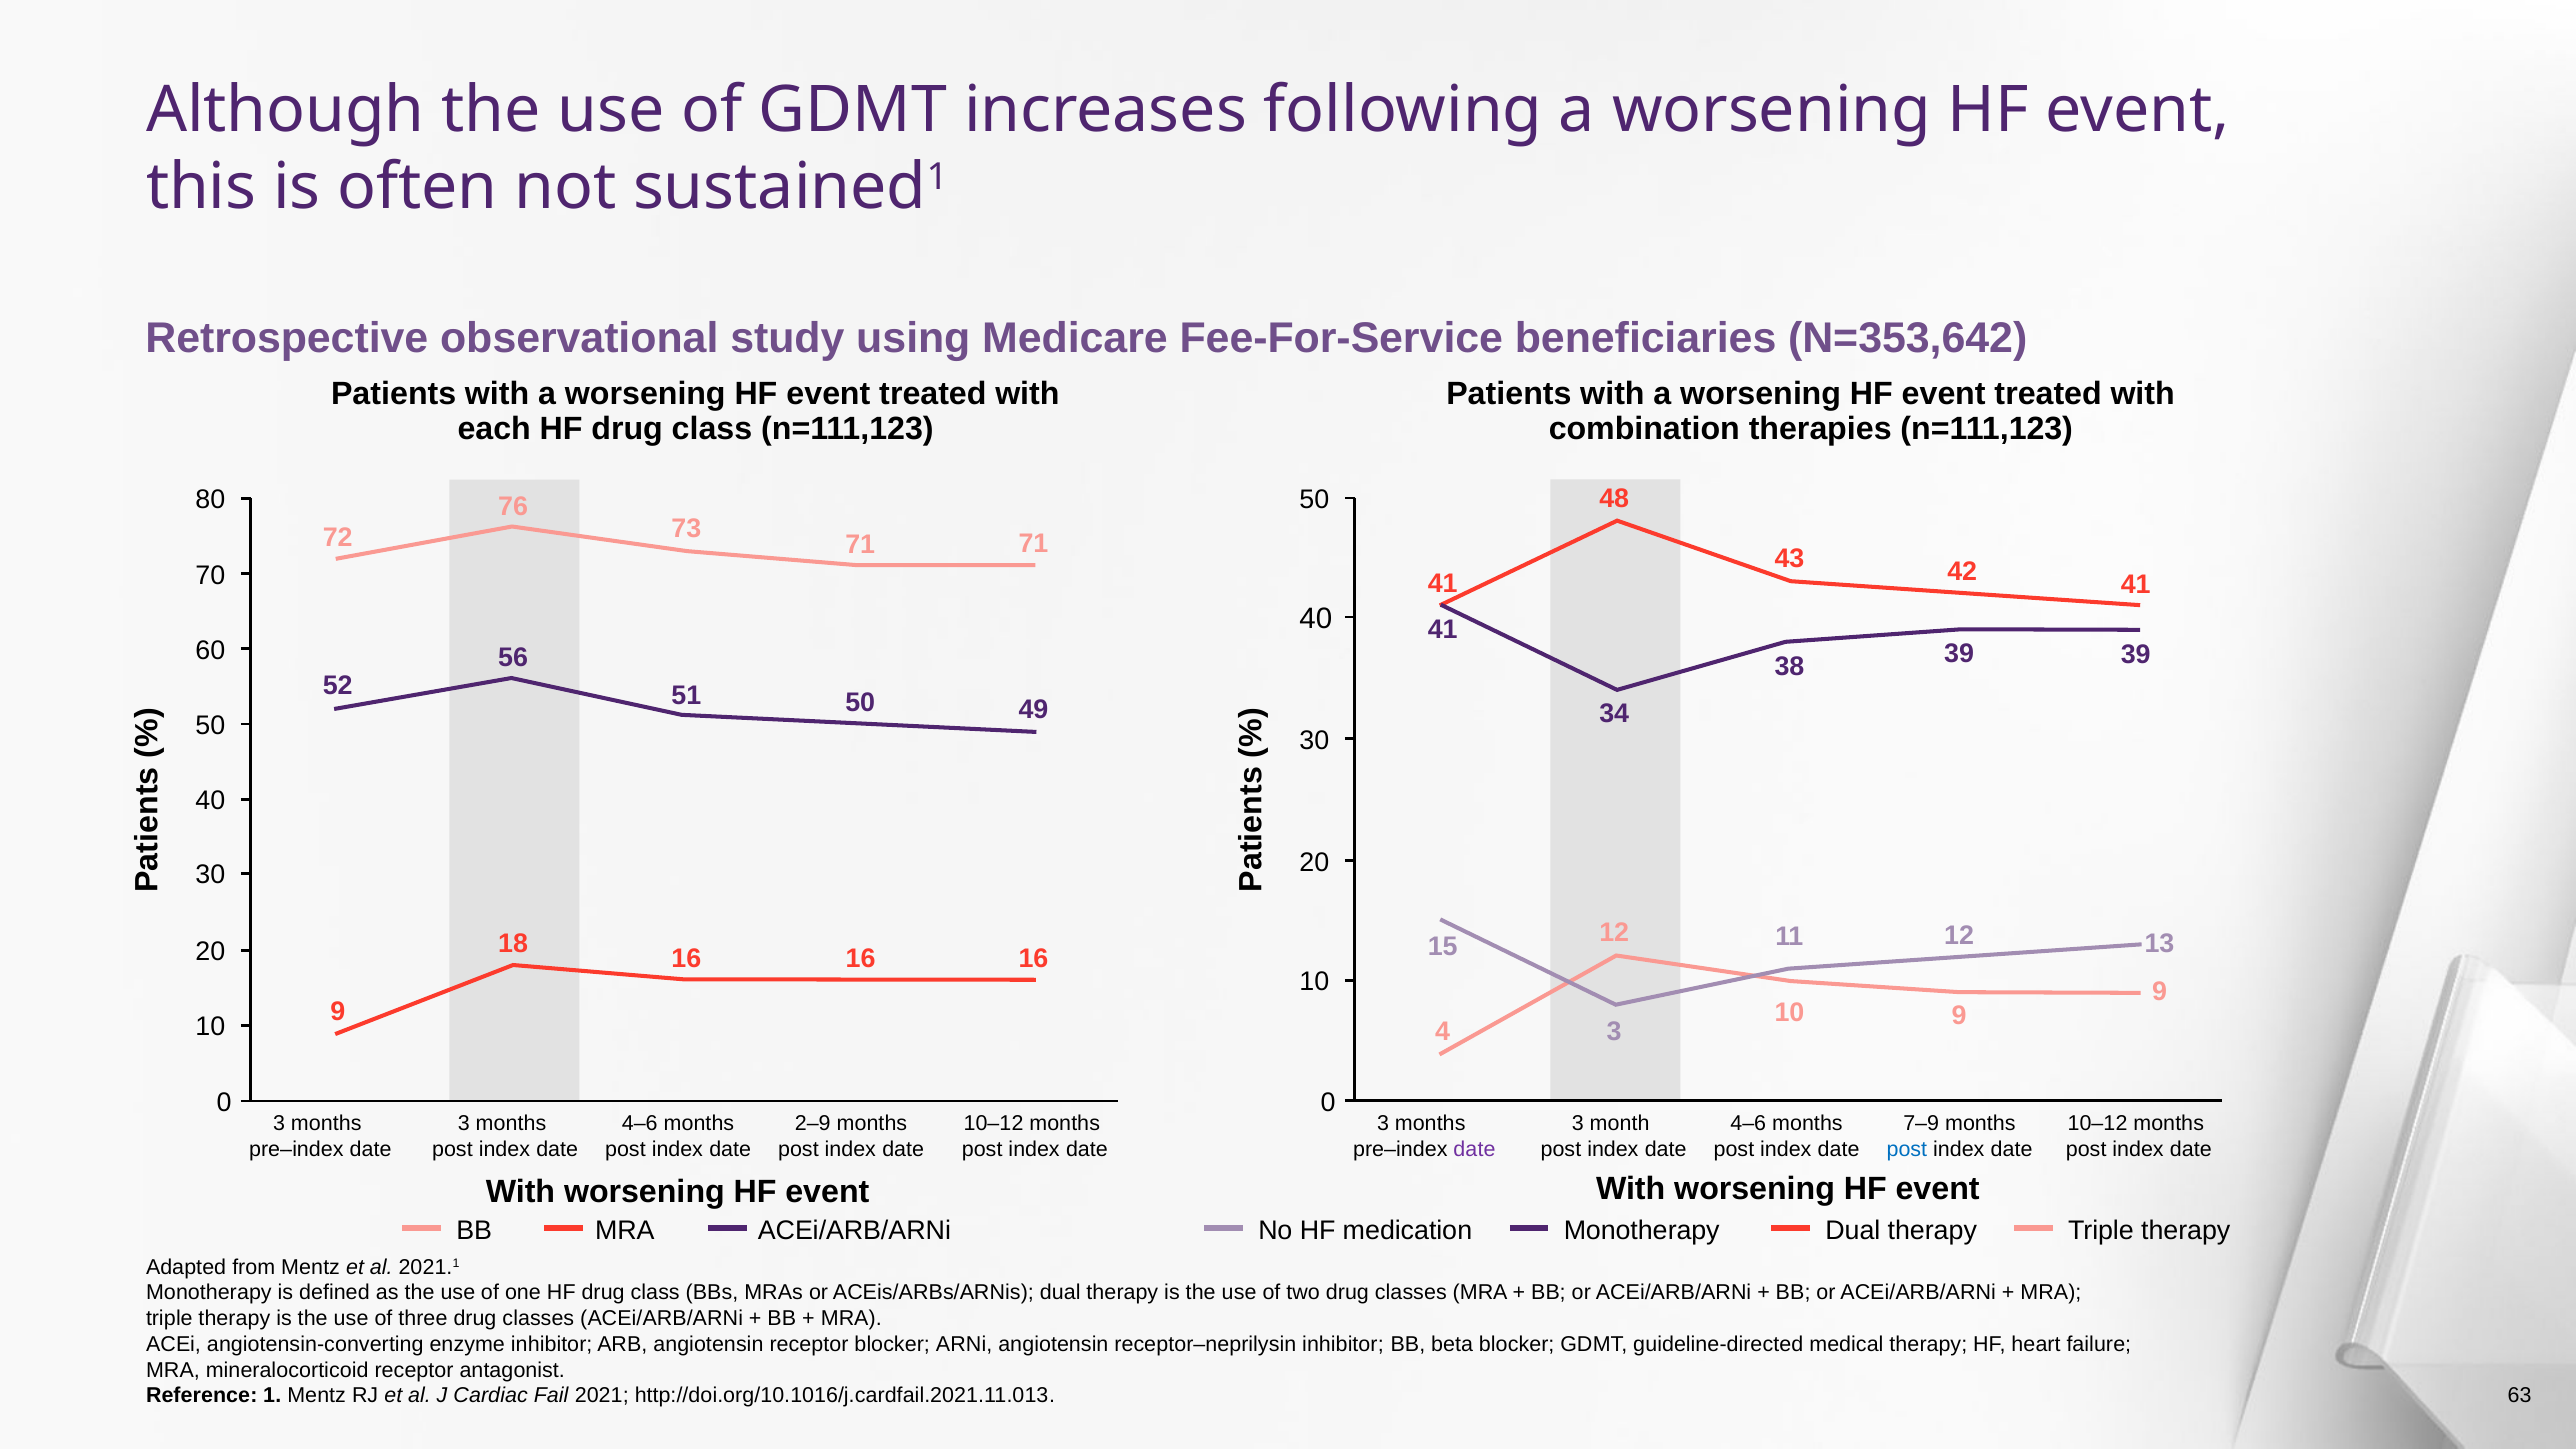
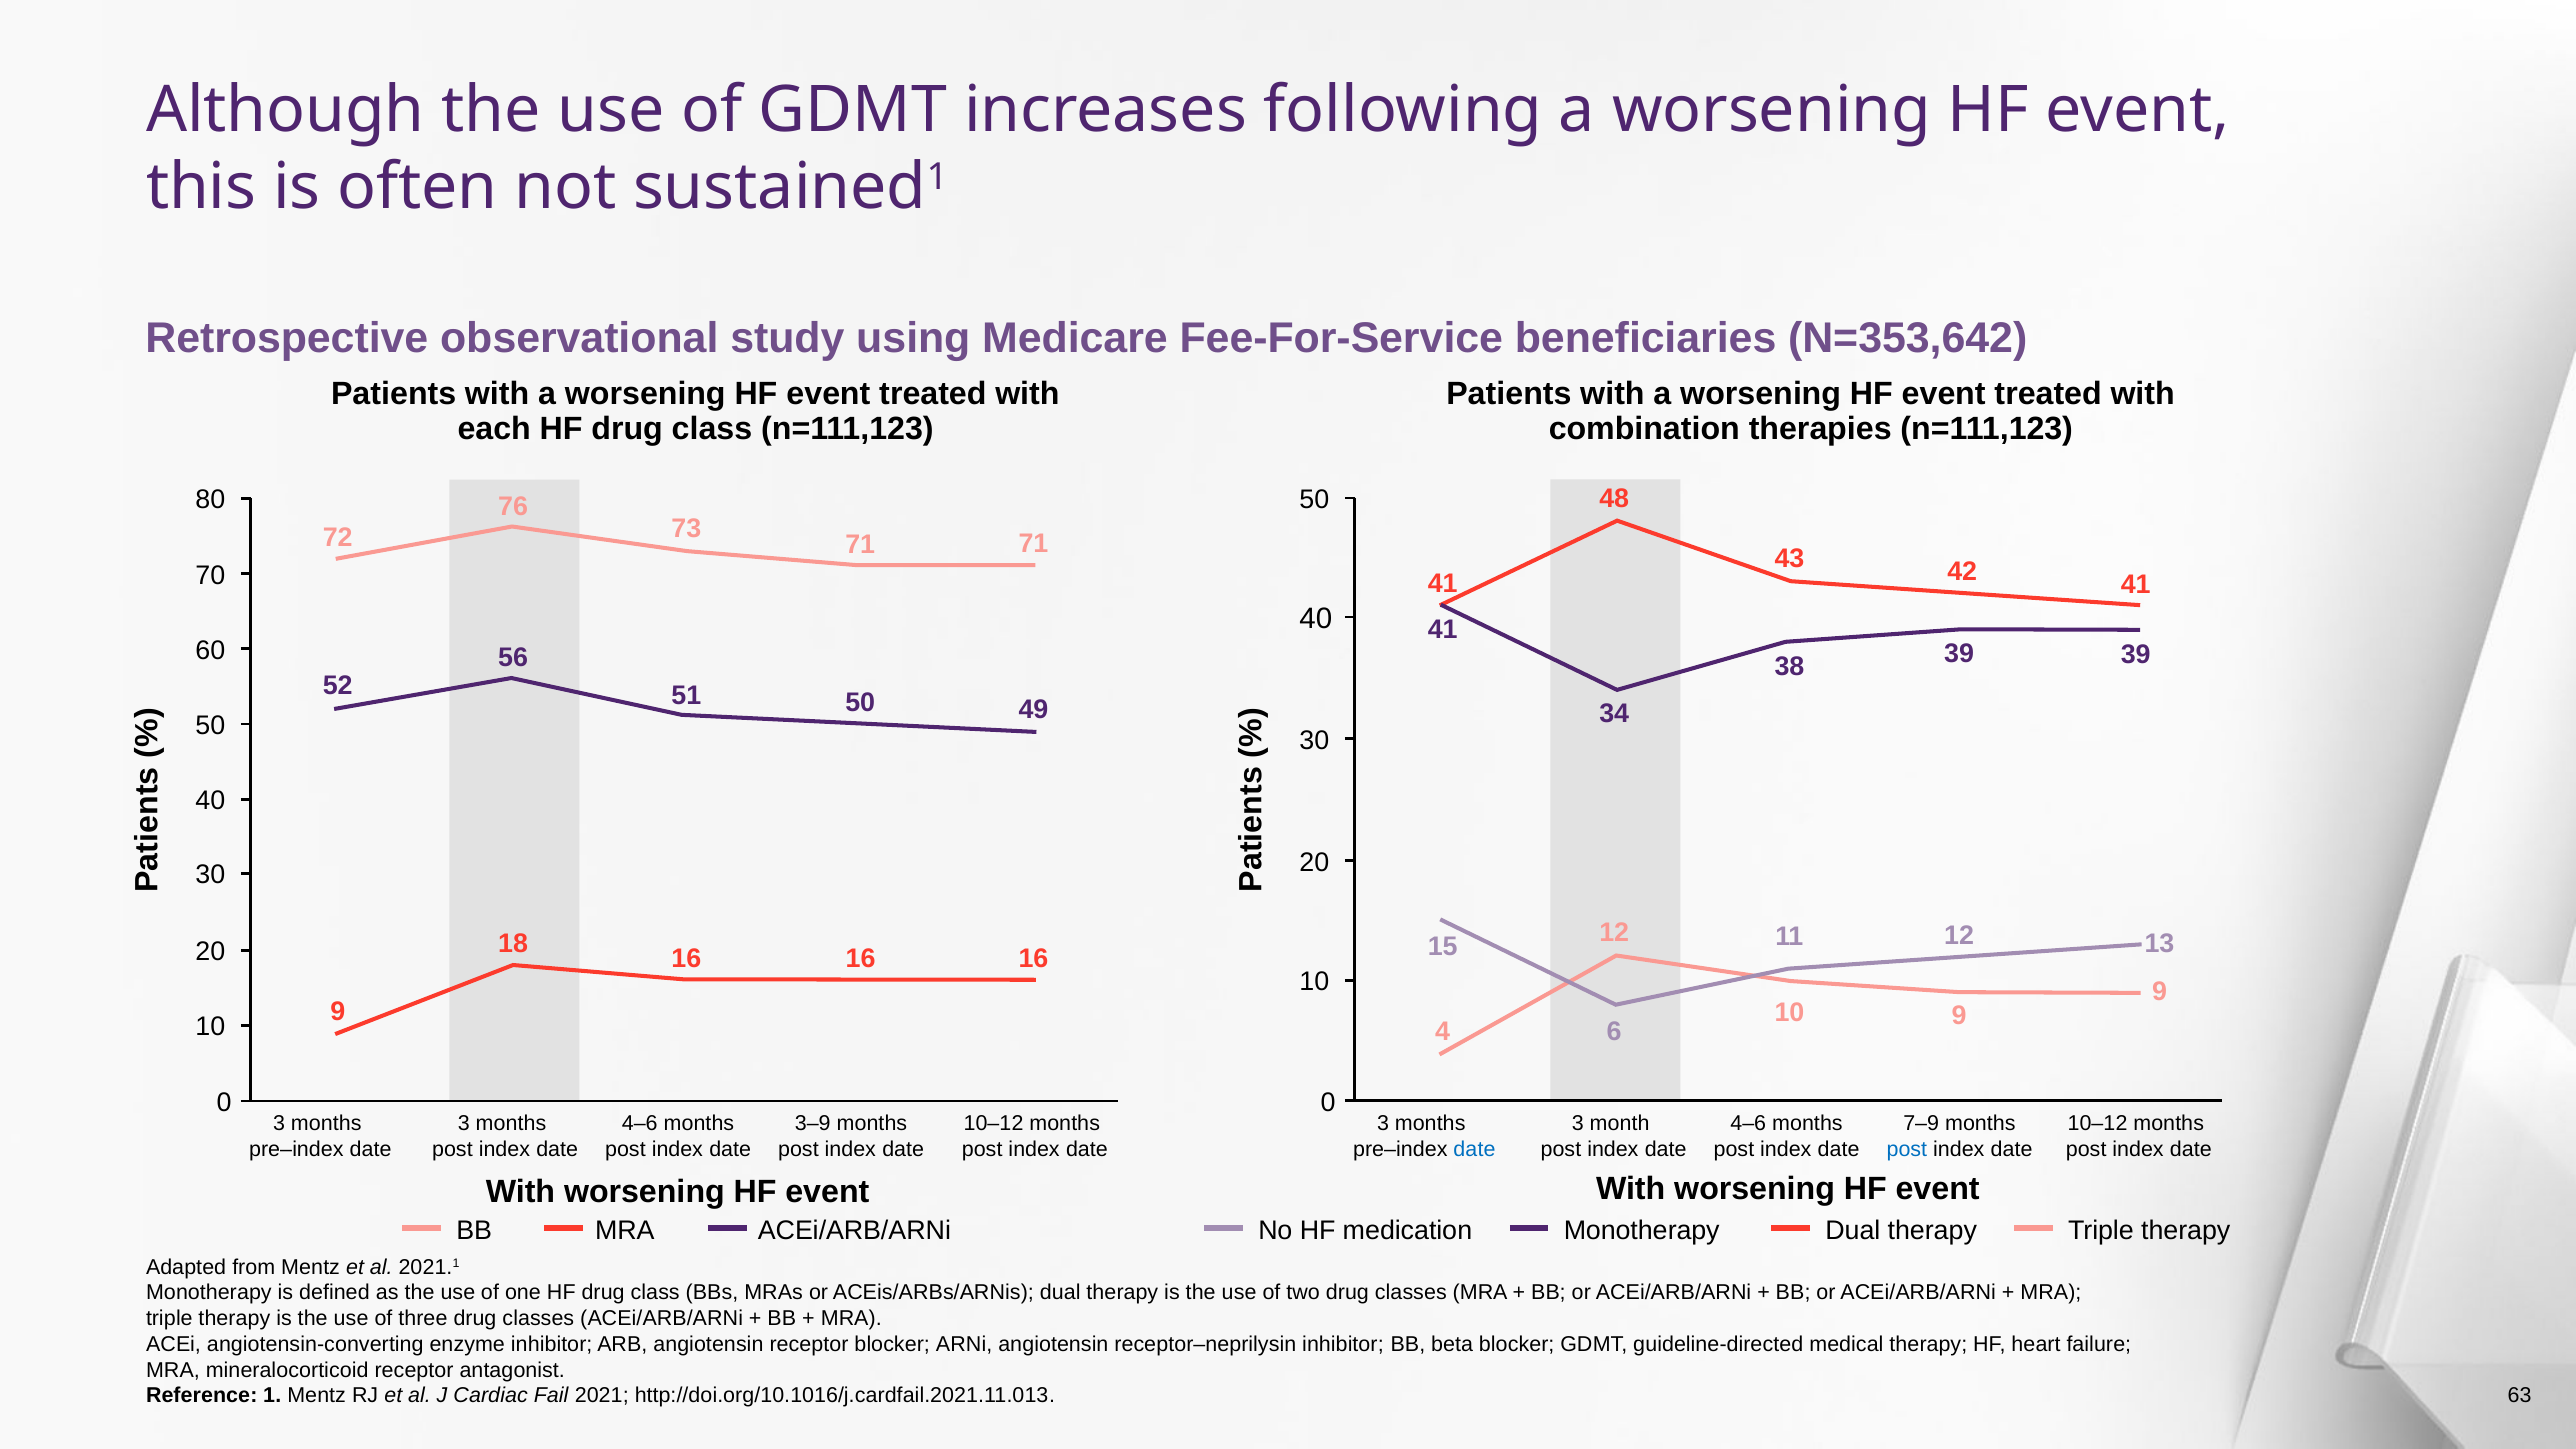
4 3: 3 -> 6 (1614, 1032)
2–9: 2–9 -> 3–9 (813, 1124)
date colour: purple -> blue (1474, 1149)
